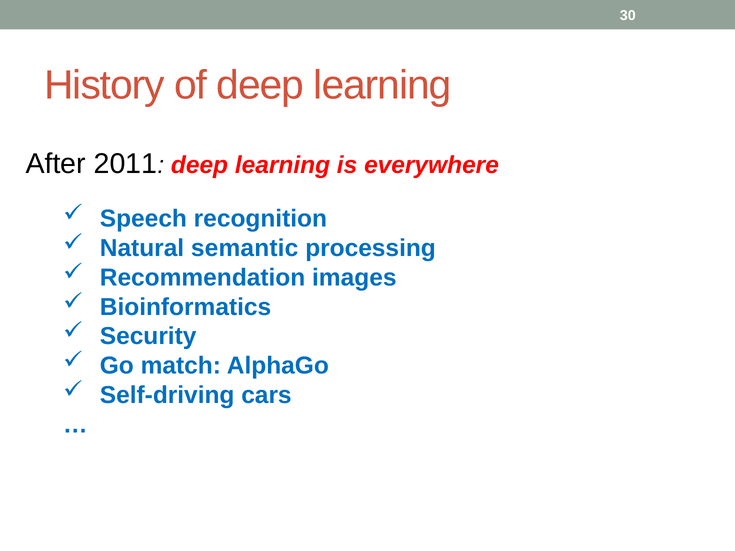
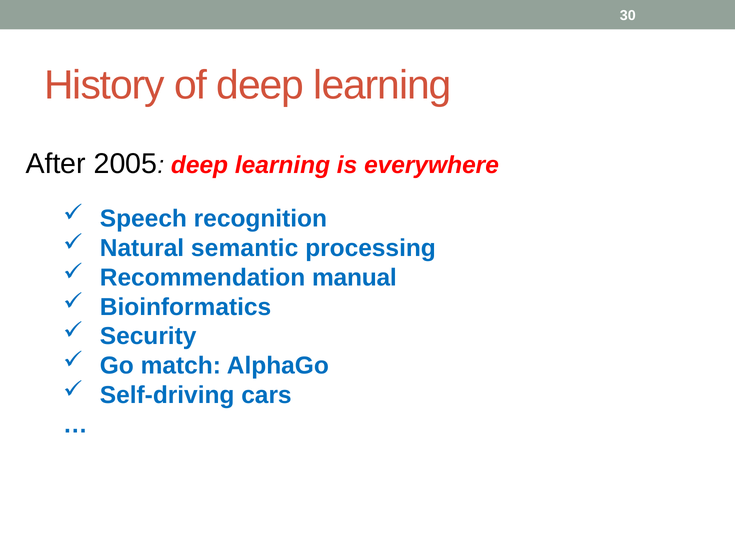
2011: 2011 -> 2005 (125, 164)
images: images -> manual (354, 278)
